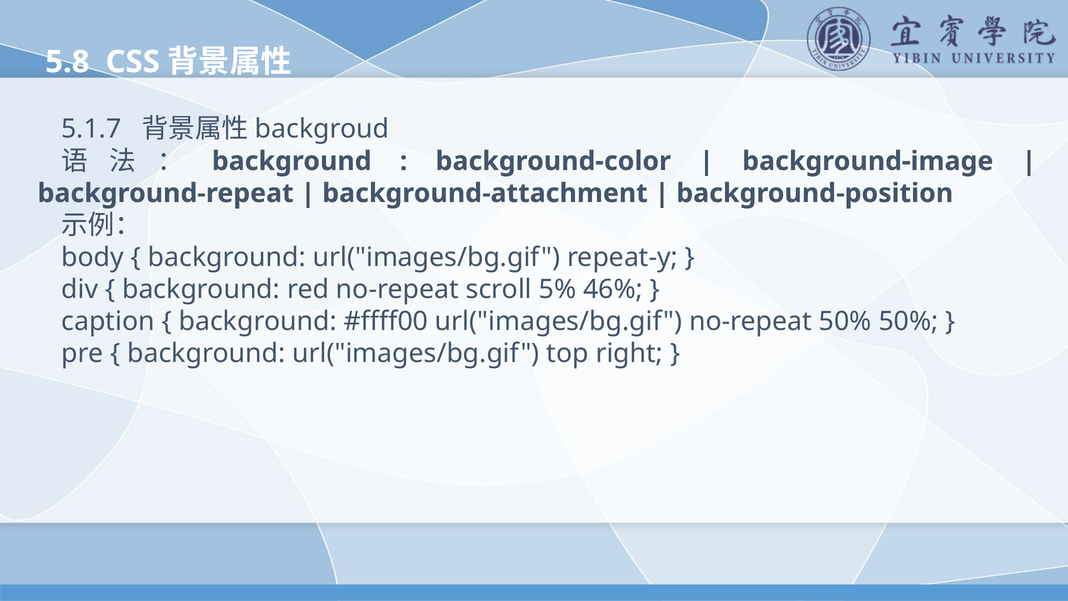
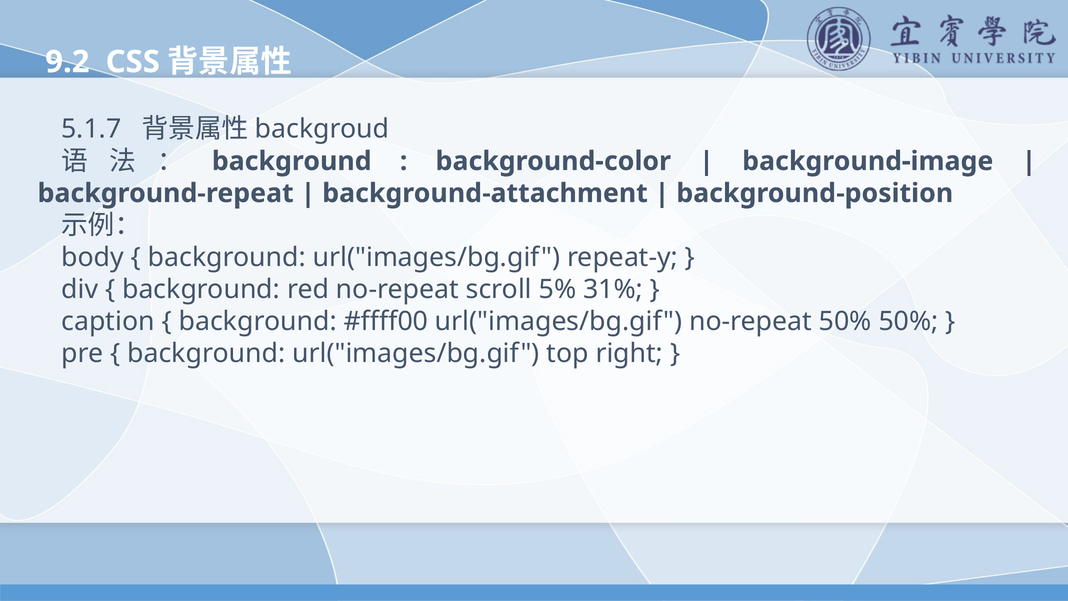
5.8: 5.8 -> 9.2 (67, 62)
46%: 46% -> 31% (613, 289)
